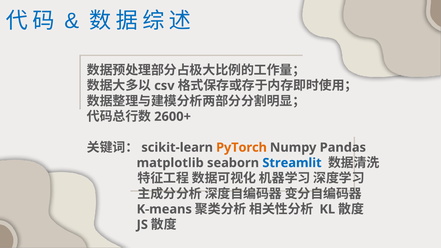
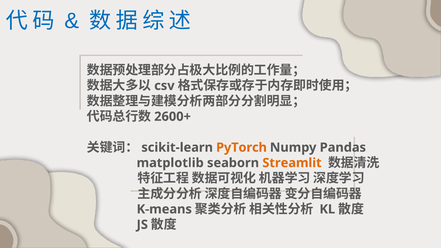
Streamlit colour: blue -> orange (292, 163)
